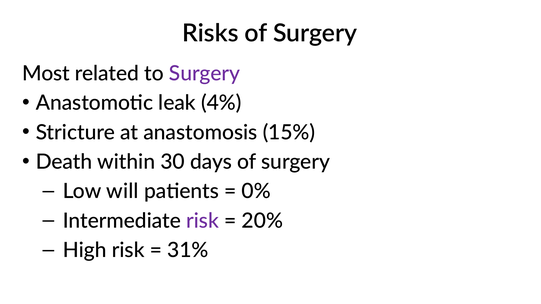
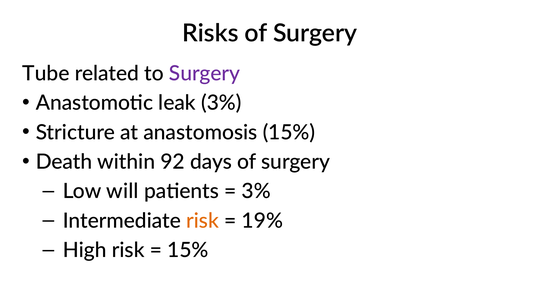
Most: Most -> Tube (46, 74)
leak 4%: 4% -> 3% (221, 103)
30: 30 -> 92 (173, 162)
0%: 0% -> 3% (256, 192)
risk colour: purple -> orange (203, 221)
20%: 20% -> 19% (262, 221)
31%: 31% -> 15% (188, 250)
